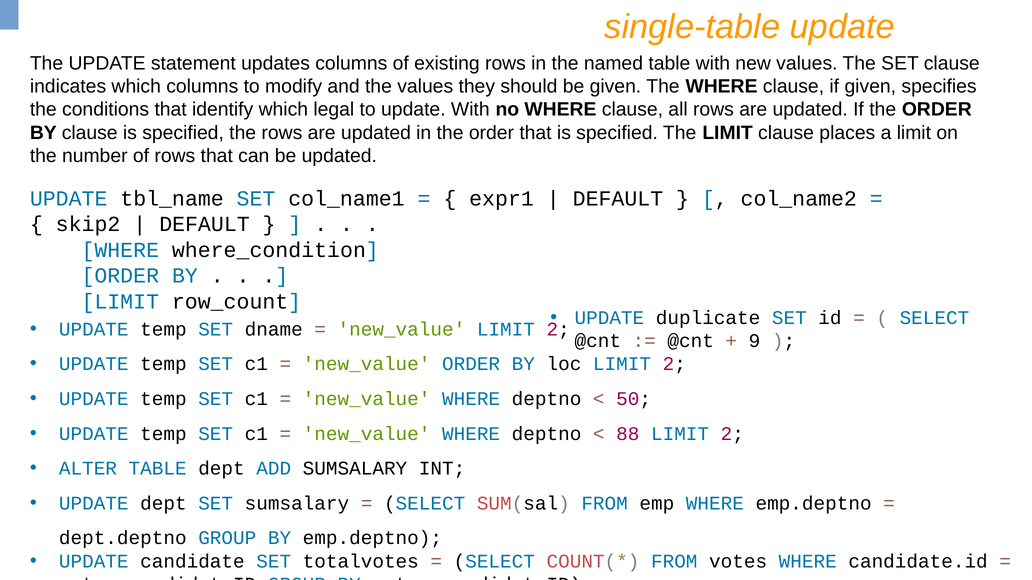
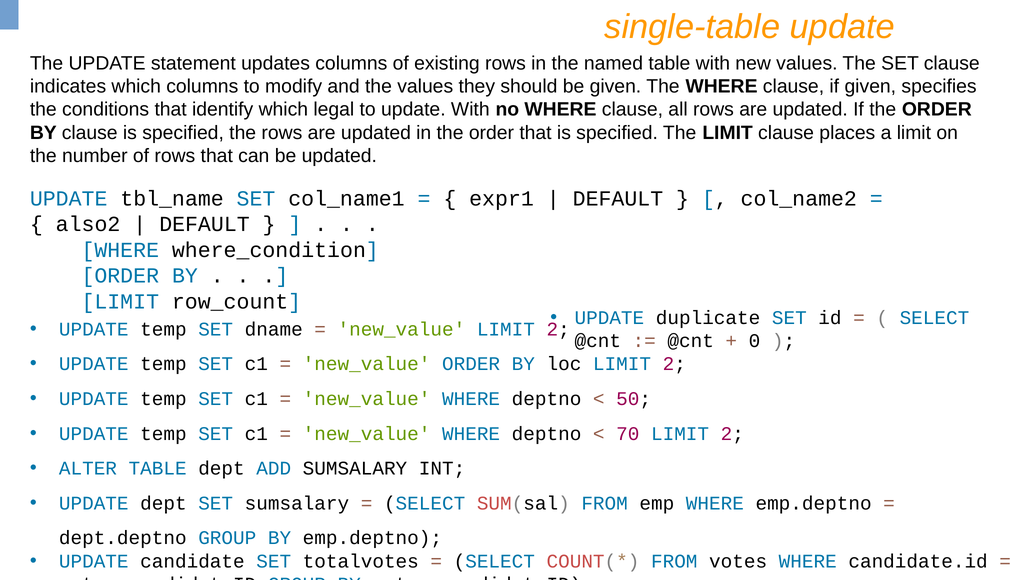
skip2: skip2 -> also2 (88, 224)
9: 9 -> 0 (755, 341)
88: 88 -> 70 (628, 434)
